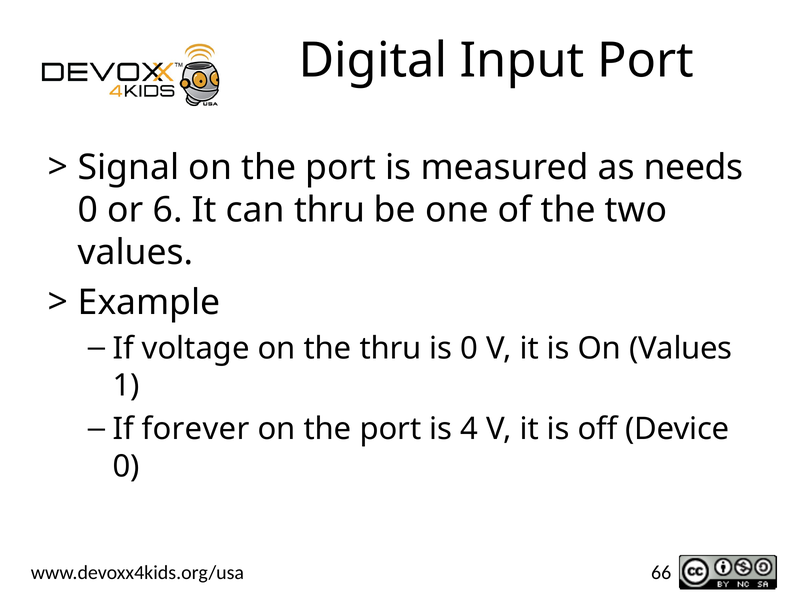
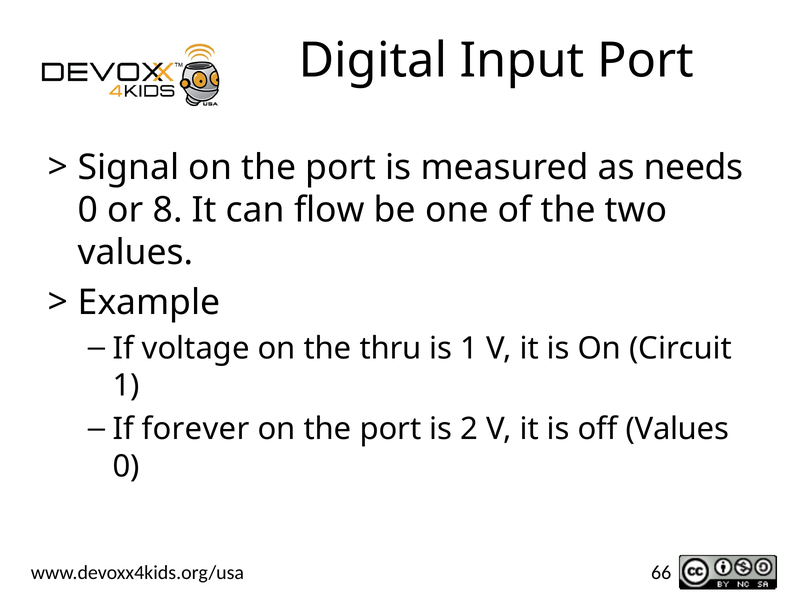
6: 6 -> 8 (168, 210)
can thru: thru -> flow (329, 210)
is 0: 0 -> 1 (469, 348)
On Values: Values -> Circuit (681, 348)
4: 4 -> 2 (469, 429)
off Device: Device -> Values (677, 429)
